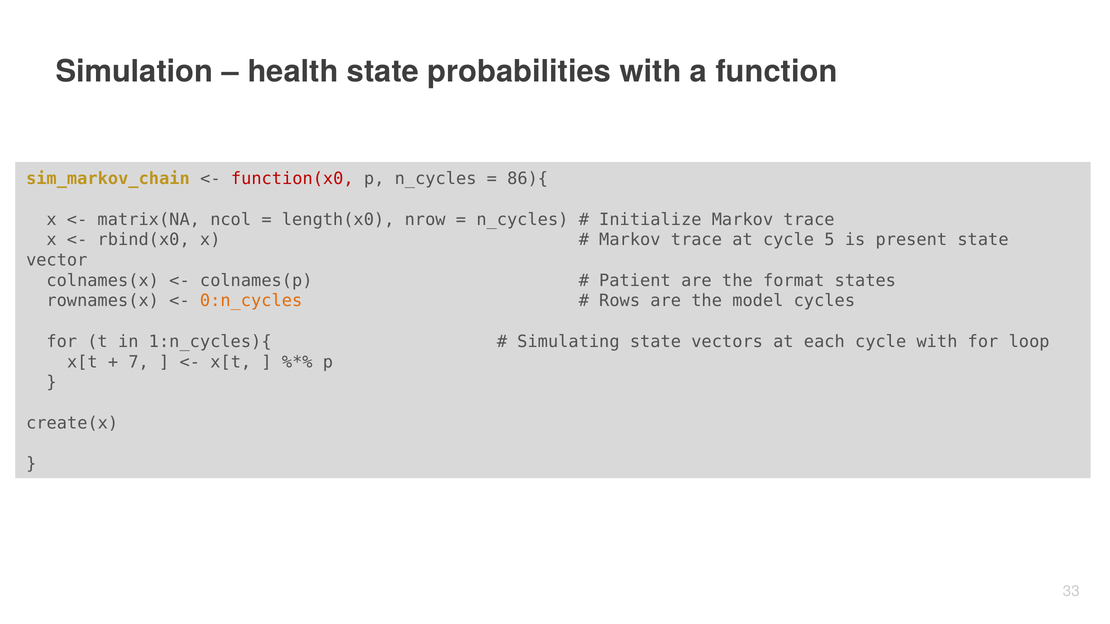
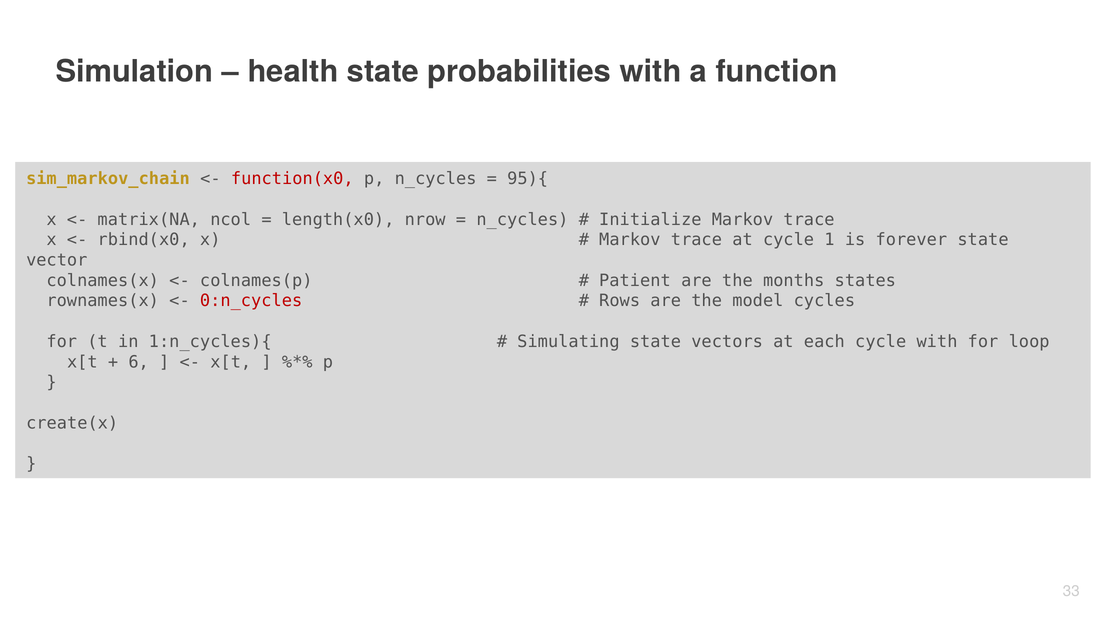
86){: 86){ -> 95){ (528, 179)
5: 5 -> 1 (829, 240)
present: present -> forever (911, 240)
format: format -> months (794, 281)
0:n_cycles colour: orange -> red (251, 301)
7: 7 -> 6 (139, 362)
